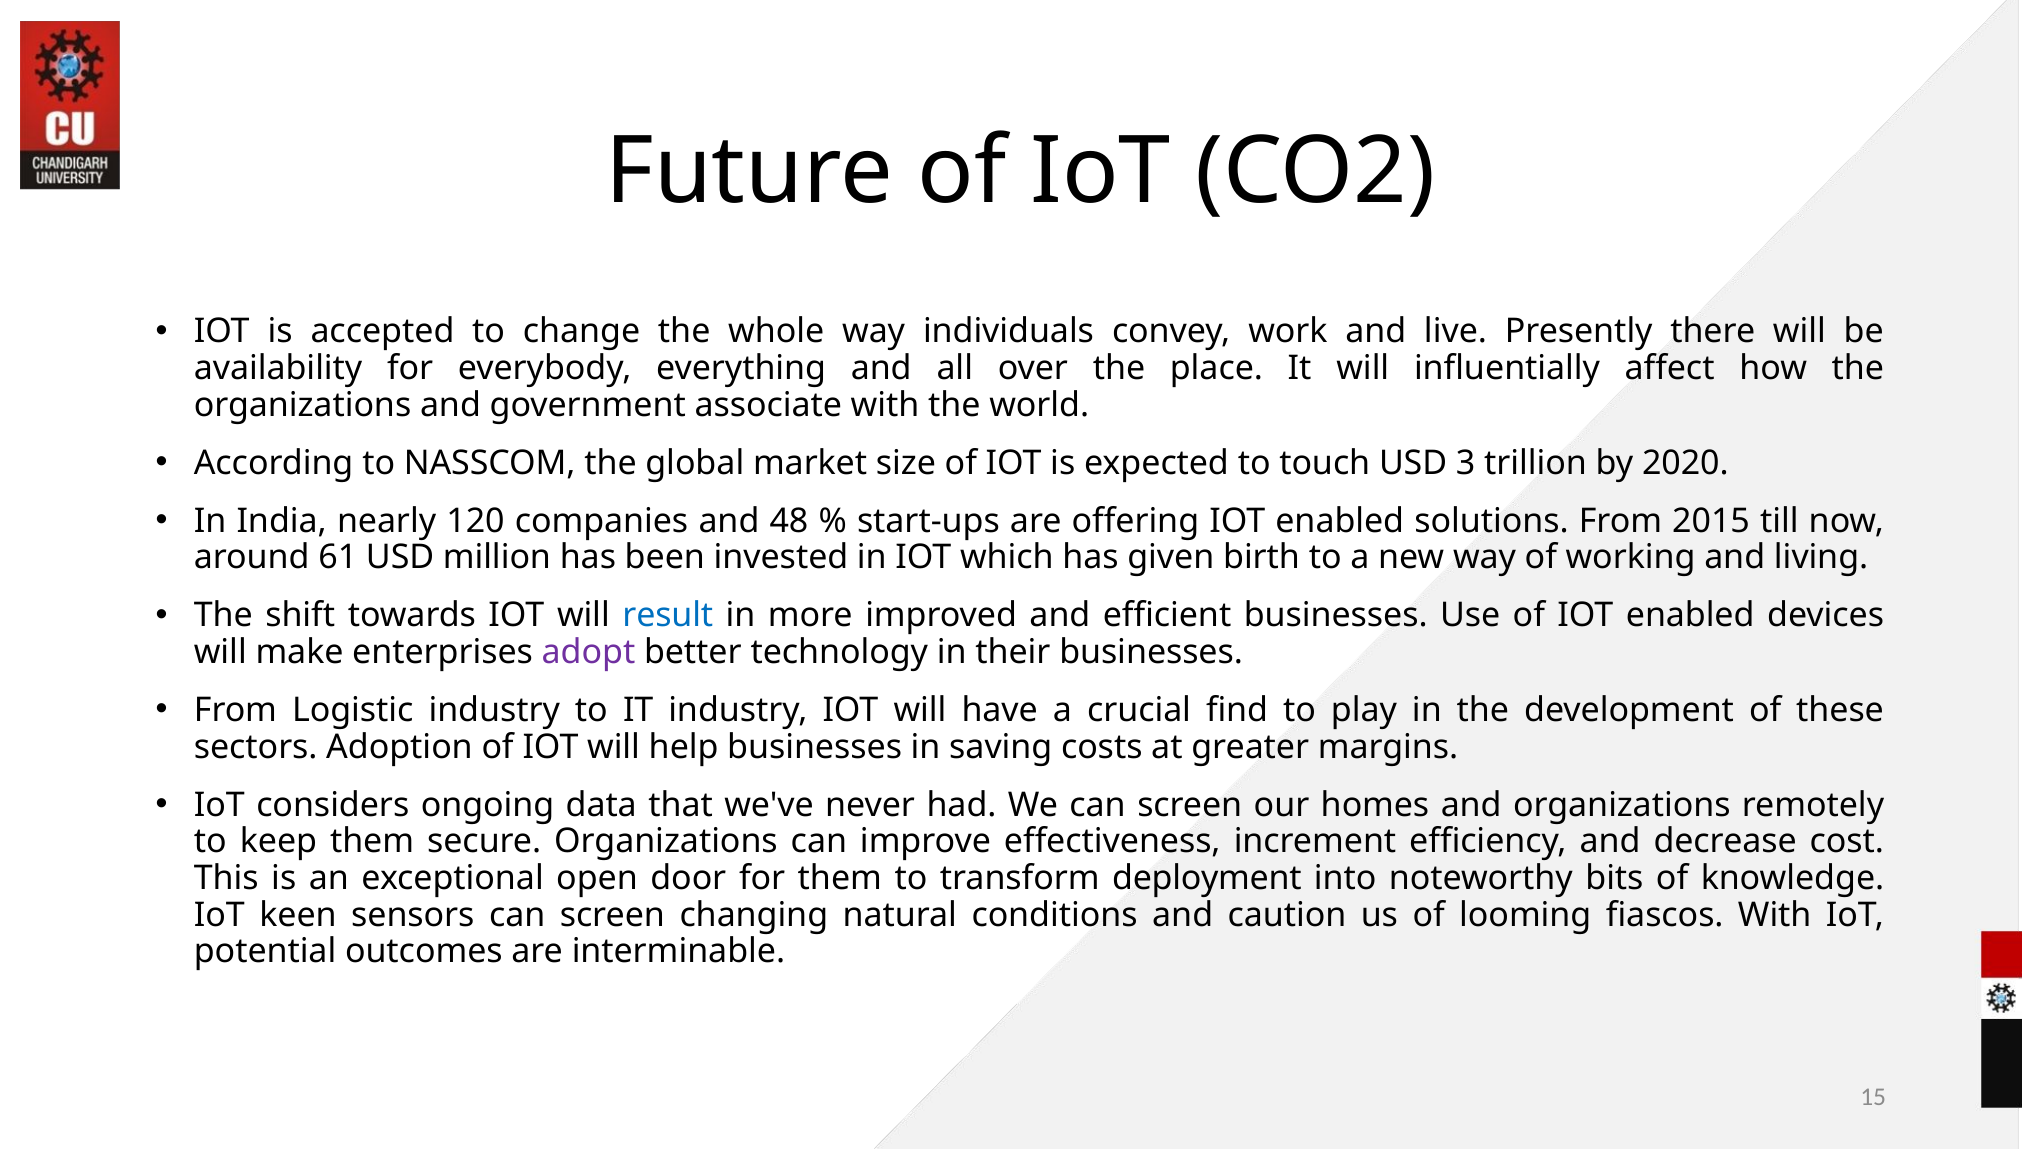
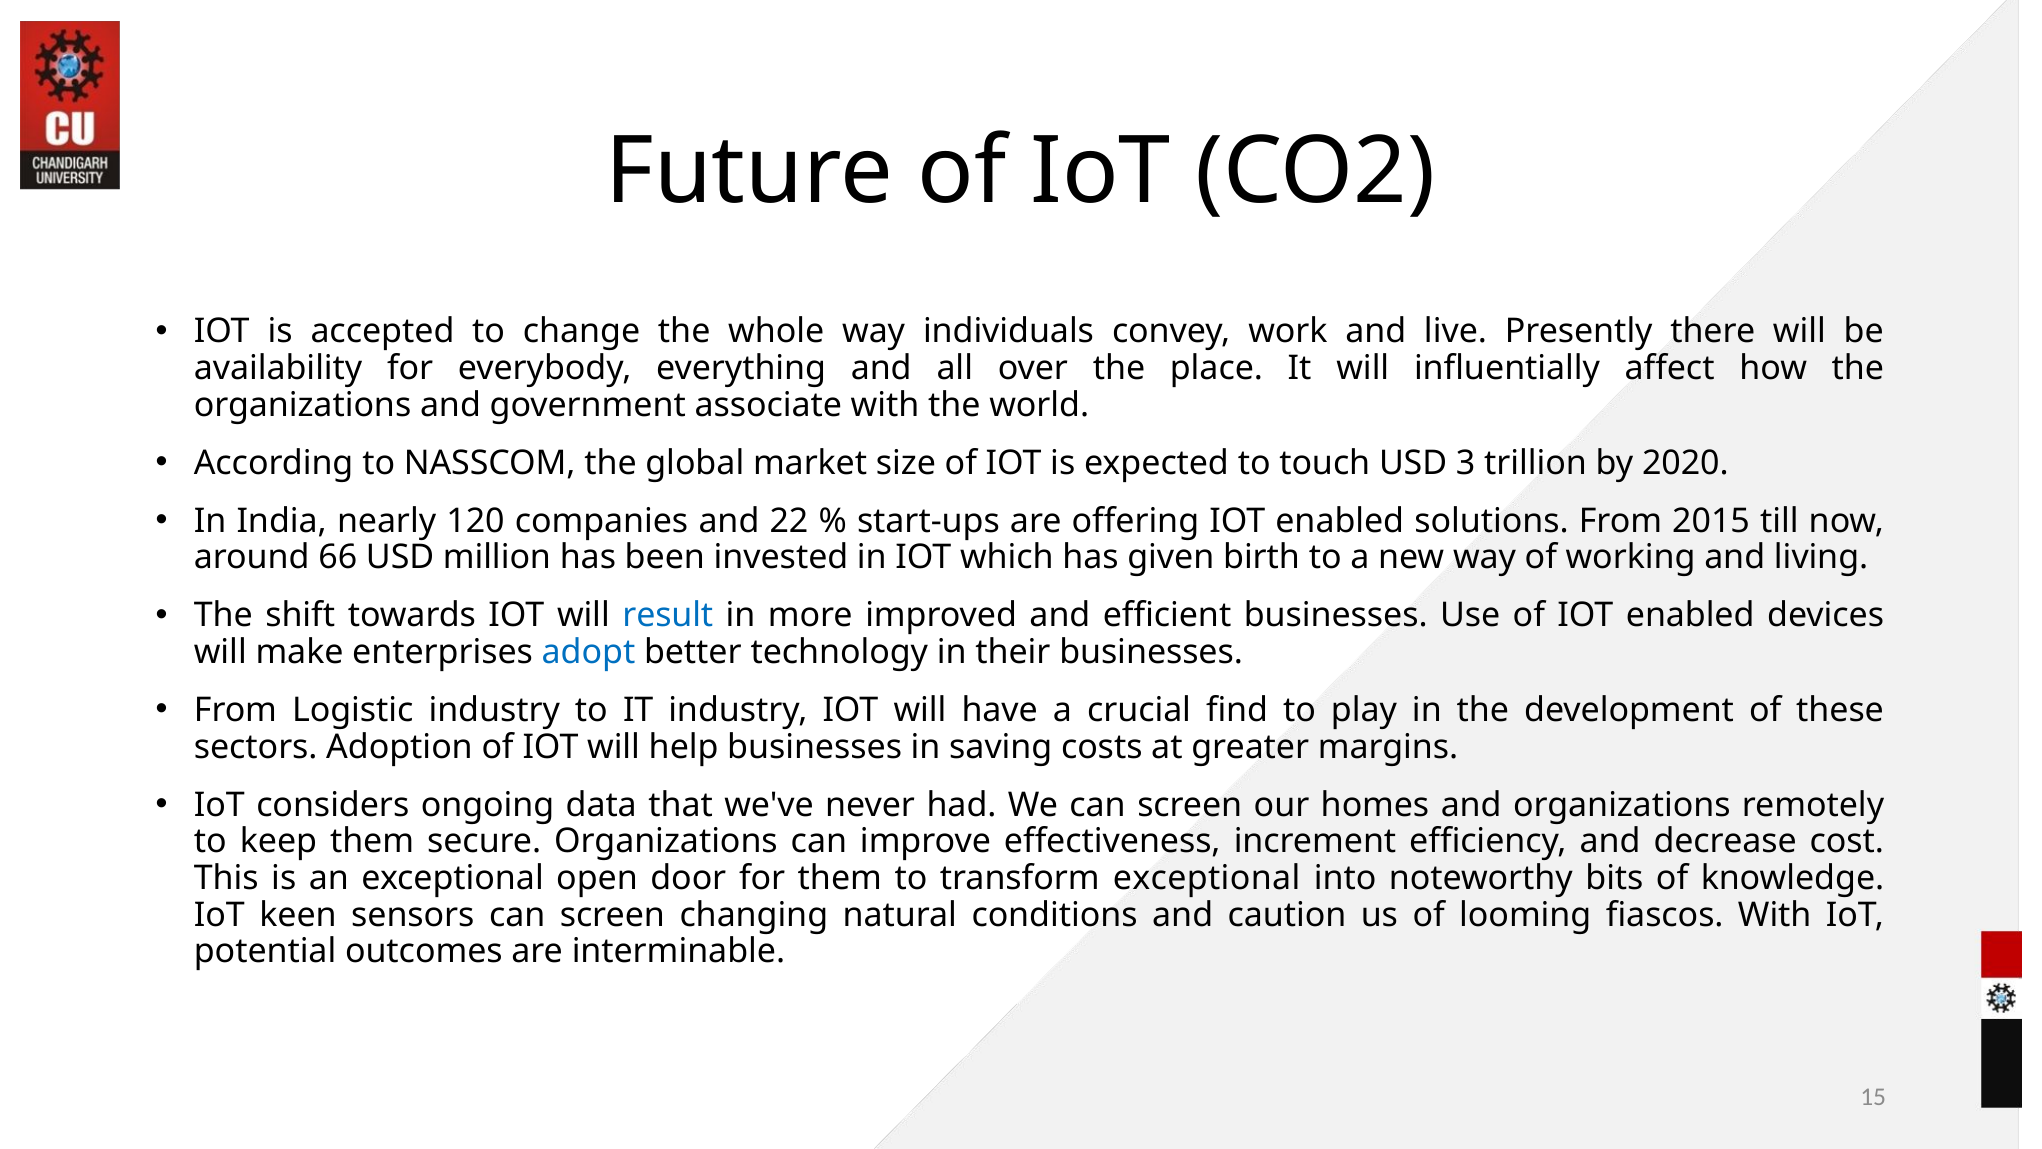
48: 48 -> 22 (789, 521)
61: 61 -> 66 (338, 557)
adopt colour: purple -> blue (589, 652)
transform deployment: deployment -> exceptional (1207, 878)
